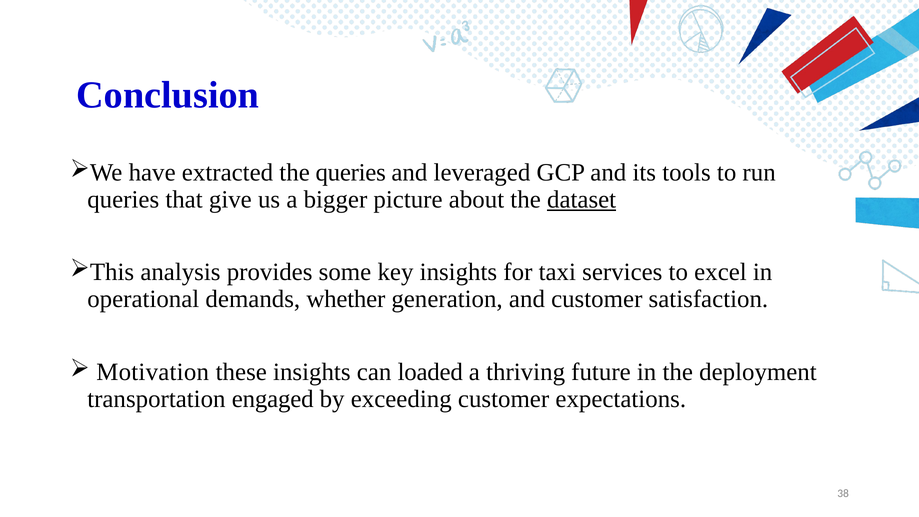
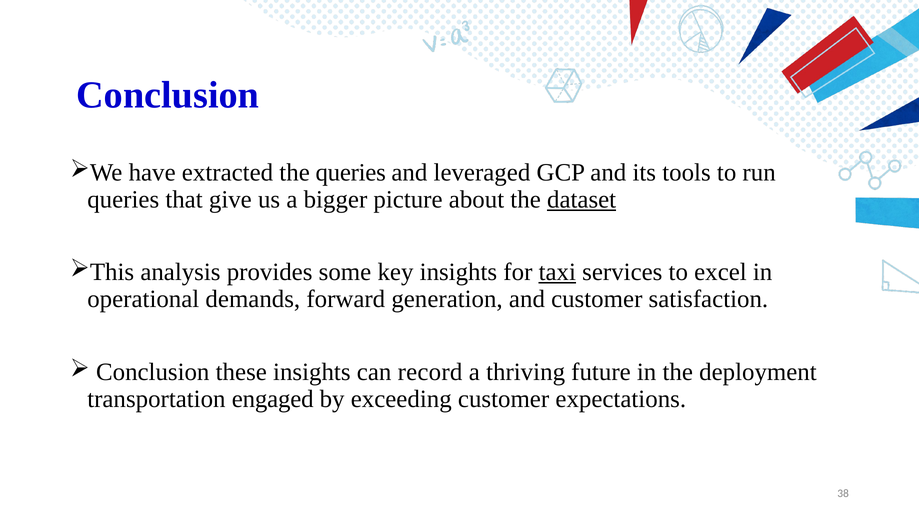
taxi underline: none -> present (557, 272)
whether: whether -> forward (346, 299)
Motivation: Motivation -> Conclusion (153, 372)
loaded: loaded -> record (430, 372)
